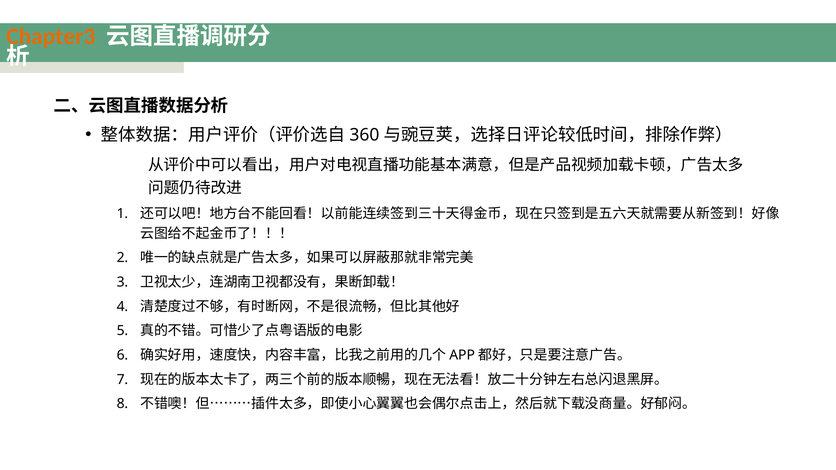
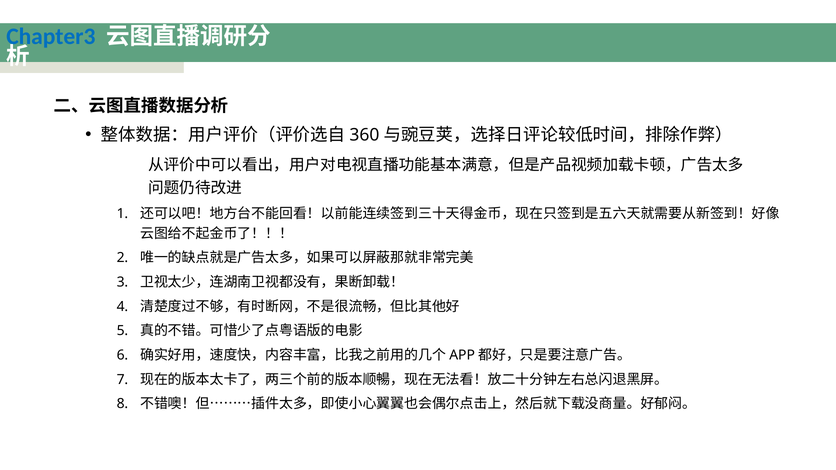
Chapter3 colour: orange -> blue (51, 36)
